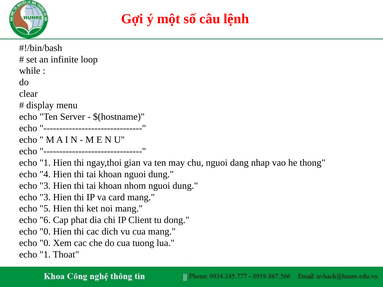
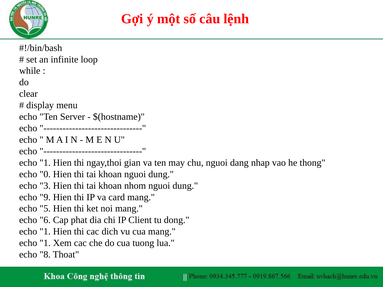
4: 4 -> 0 (45, 174)
3: 3 -> 9 (45, 197)
0: 0 -> 1 (45, 232)
0: 0 -> 1 (45, 243)
1: 1 -> 8 (45, 255)
